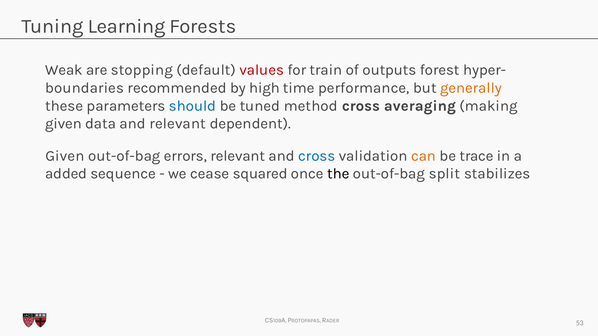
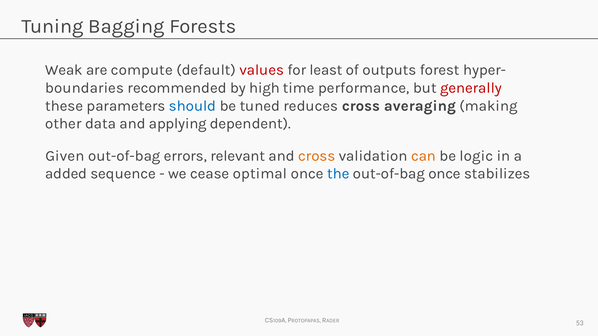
Learning: Learning -> Bagging (126, 26)
stopping: stopping -> compute (142, 70)
train: train -> least (326, 70)
generally colour: orange -> red (471, 88)
method: method -> reduces (311, 106)
given: given -> other (63, 124)
and relevant: relevant -> applying (178, 124)
cross colour: blue -> orange (317, 156)
trace: trace -> logic (476, 156)
squared: squared -> optimal (260, 174)
the colour: black -> blue (338, 174)
out-of-bag split: split -> once (445, 174)
